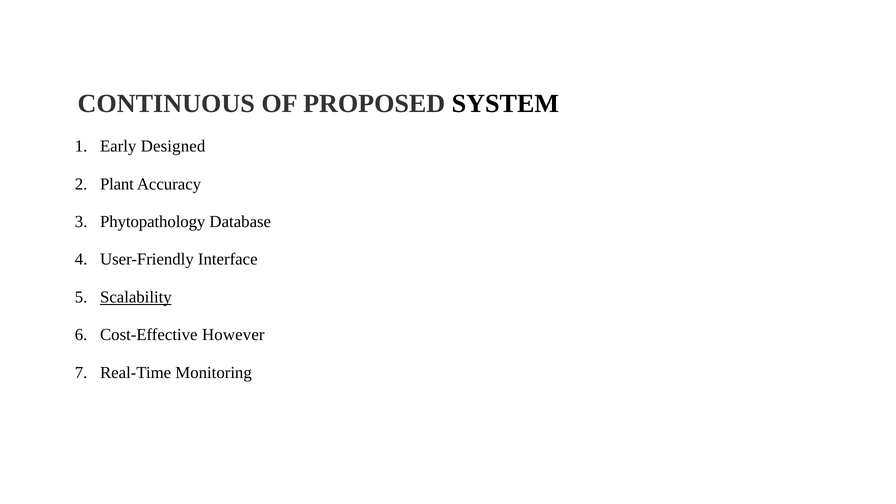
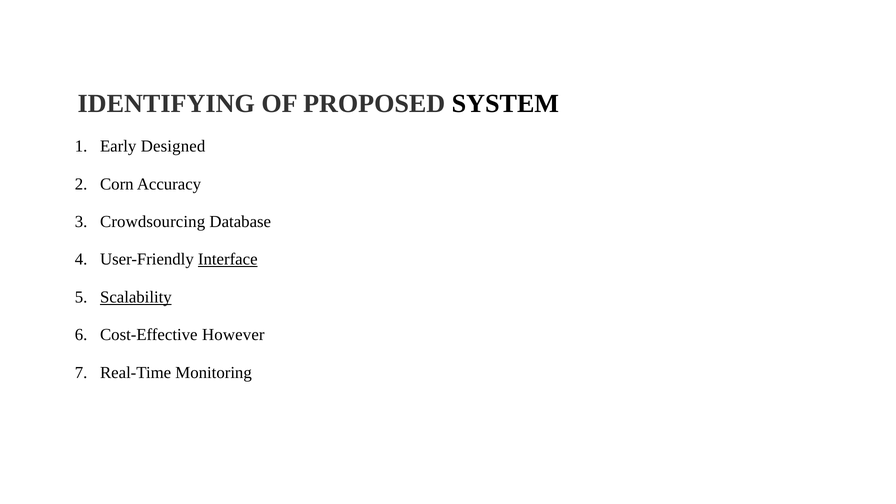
CONTINUOUS: CONTINUOUS -> IDENTIFYING (166, 104)
Plant: Plant -> Corn (117, 184)
Phytopathology: Phytopathology -> Crowdsourcing (153, 222)
Interface underline: none -> present (228, 259)
